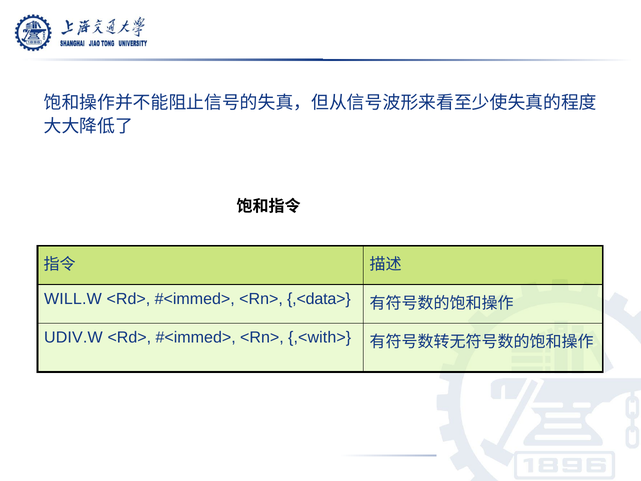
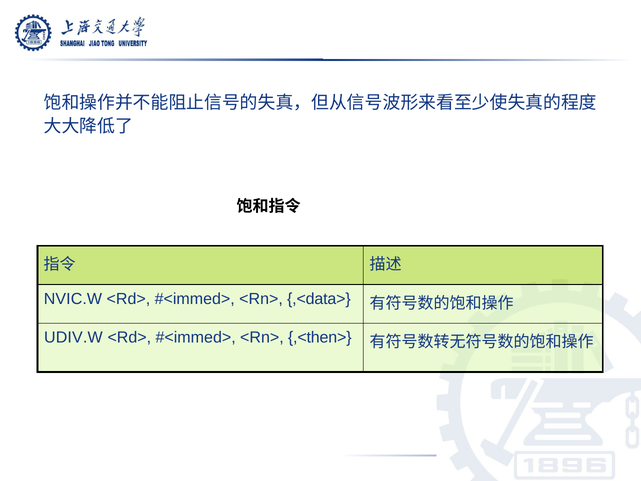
WILL.W: WILL.W -> NVIC.W (73, 299)
,<with>: ,<with> -> ,<then> (320, 337)
